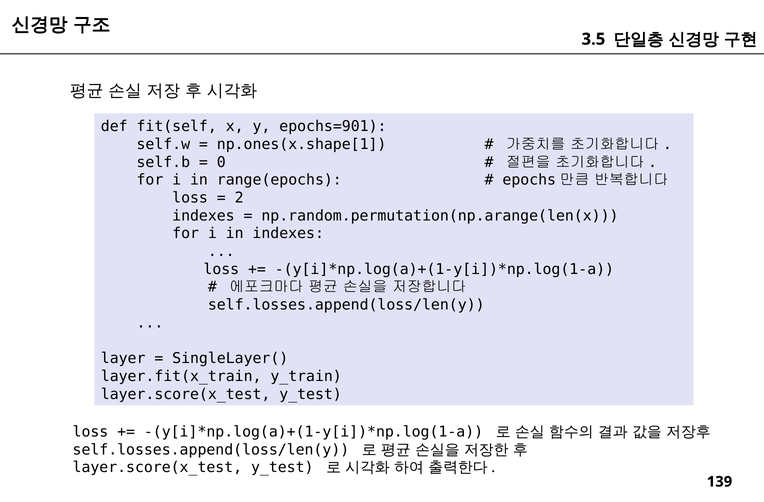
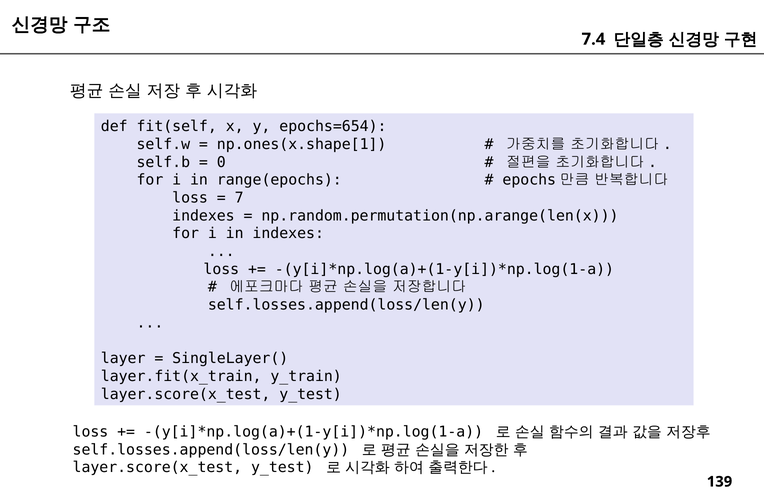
3.5: 3.5 -> 7.4 (593, 39)
epochs=901: epochs=901 -> epochs=654 (333, 126)
2: 2 -> 7 (239, 198)
